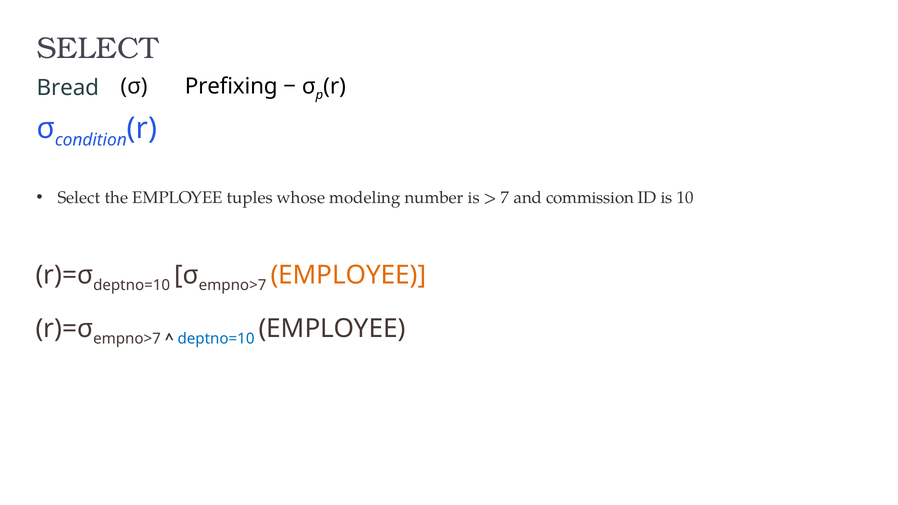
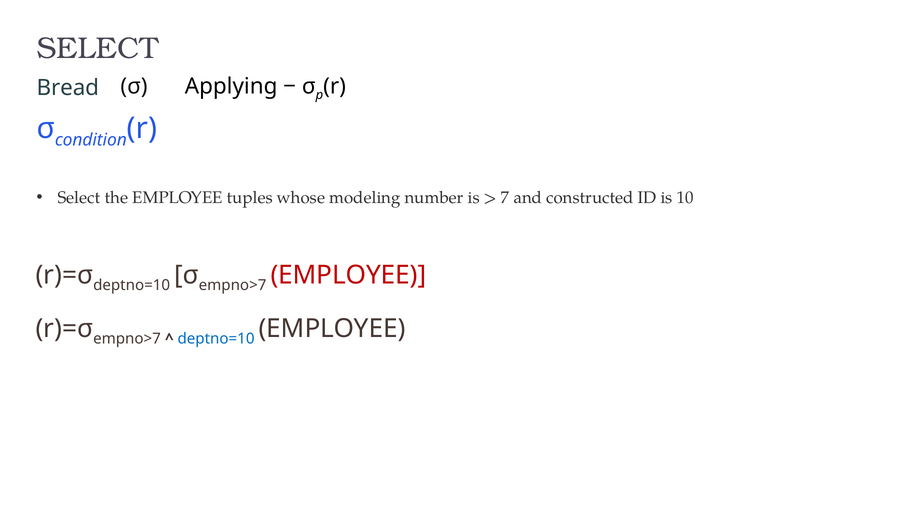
Prefixing: Prefixing -> Applying (231, 86)
commission: commission -> constructed (590, 197)
EMPLOYEE colour: orange -> red (348, 275)
